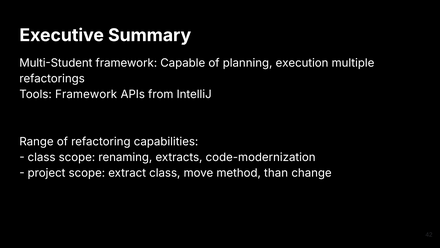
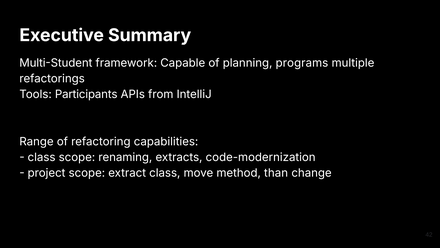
execution: execution -> programs (302, 63)
Tools Framework: Framework -> Participants (86, 94)
